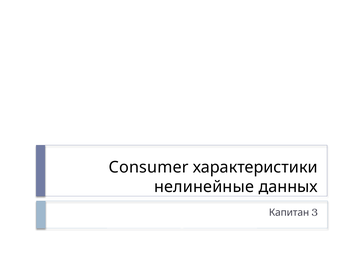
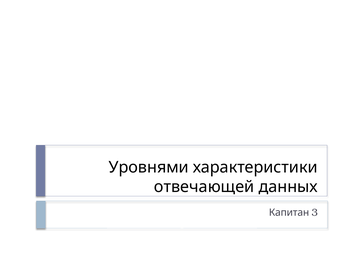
Consumer: Consumer -> Уровнями (149, 167)
нелинейные: нелинейные -> отвечающей (204, 187)
